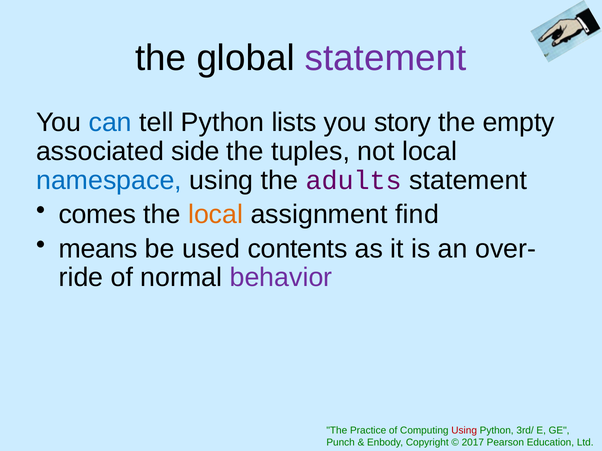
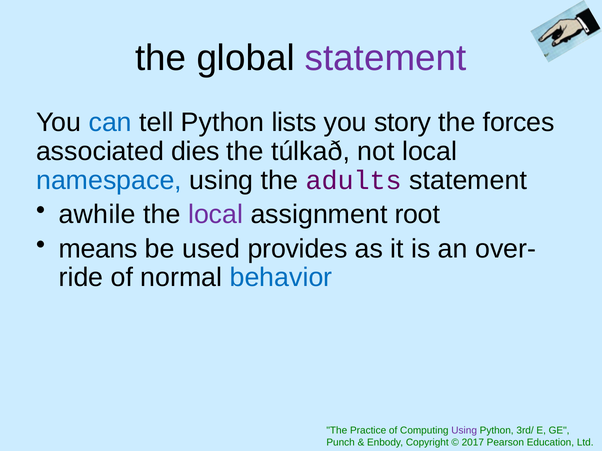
empty: empty -> forces (519, 123)
side: side -> dies (195, 152)
tuples: tuples -> túlkað (311, 152)
comes: comes -> awhile (97, 215)
local colour: orange -> purple (216, 215)
find: find -> root (417, 215)
contents: contents -> provides (298, 249)
behavior colour: purple -> blue (281, 278)
Using colour: red -> purple (464, 431)
